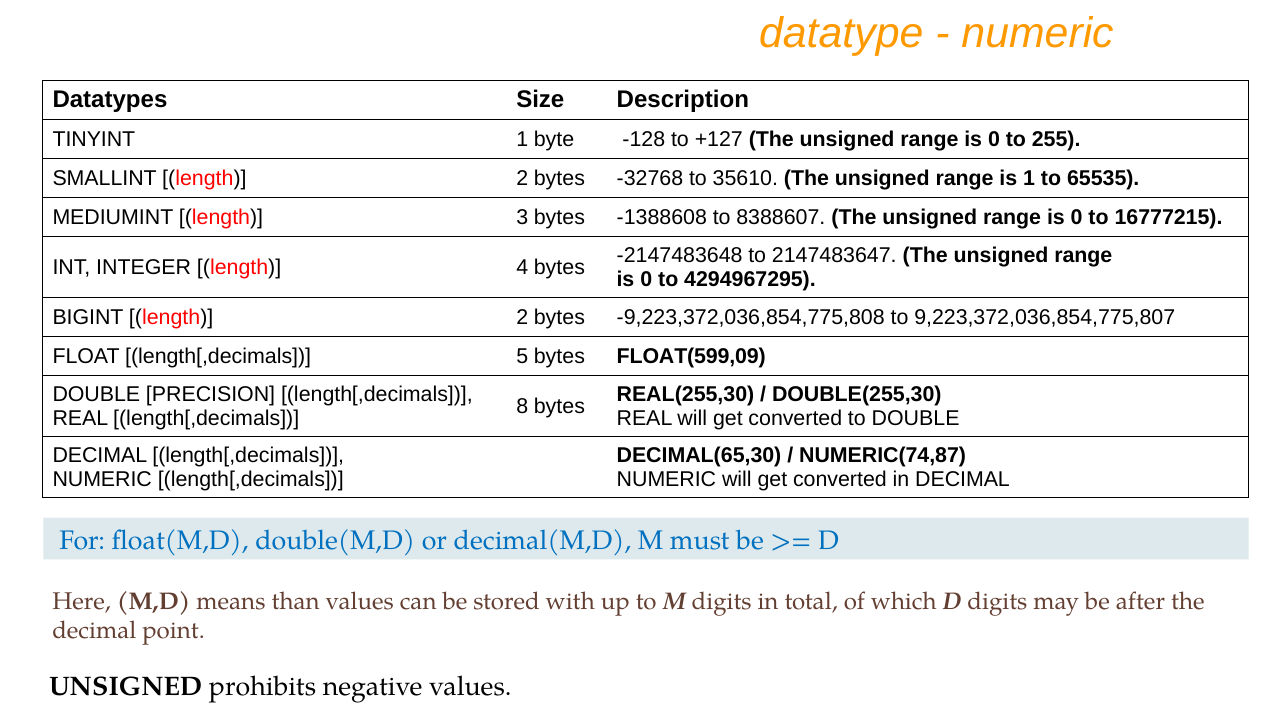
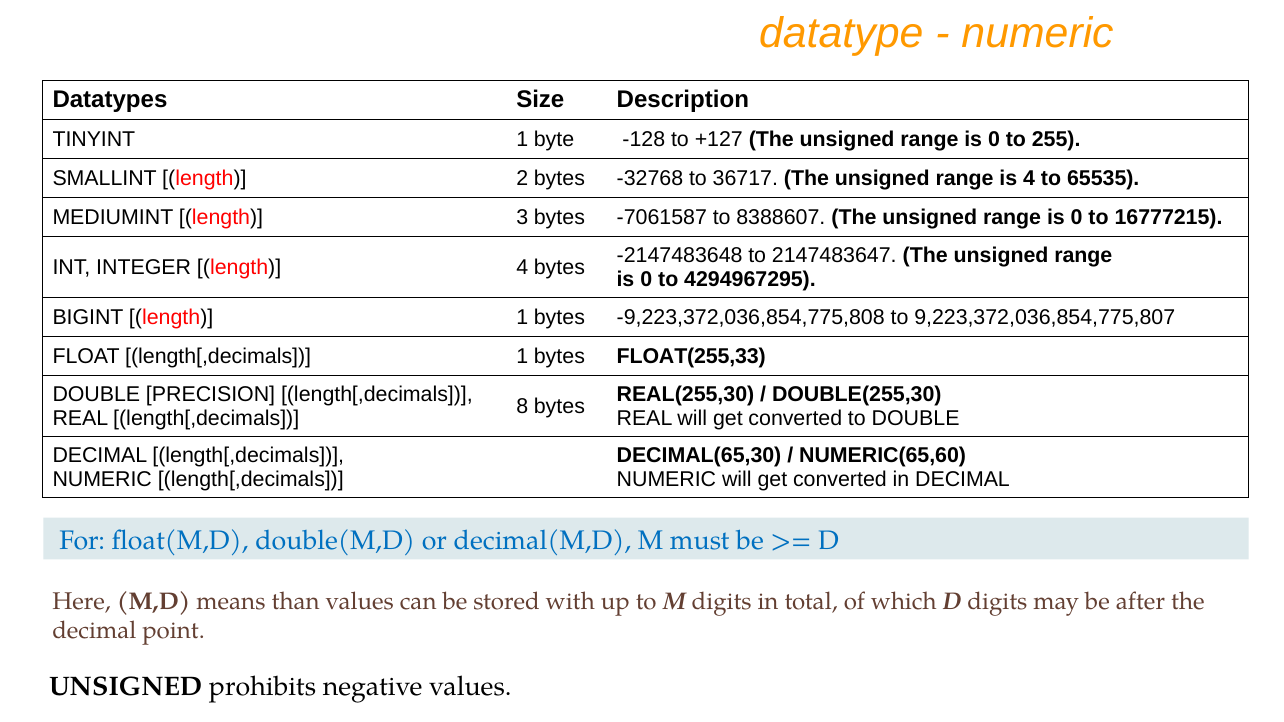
35610: 35610 -> 36717 (745, 178)
is 1: 1 -> 4 (1029, 178)
-1388608: -1388608 -> -7061587 (662, 218)
BIGINT length 2: 2 -> 1 (522, 318)
length[,decimals 5: 5 -> 1 (522, 357)
FLOAT(599,09: FLOAT(599,09 -> FLOAT(255,33 (691, 357)
NUMERIC(74,87: NUMERIC(74,87 -> NUMERIC(65,60 (883, 456)
